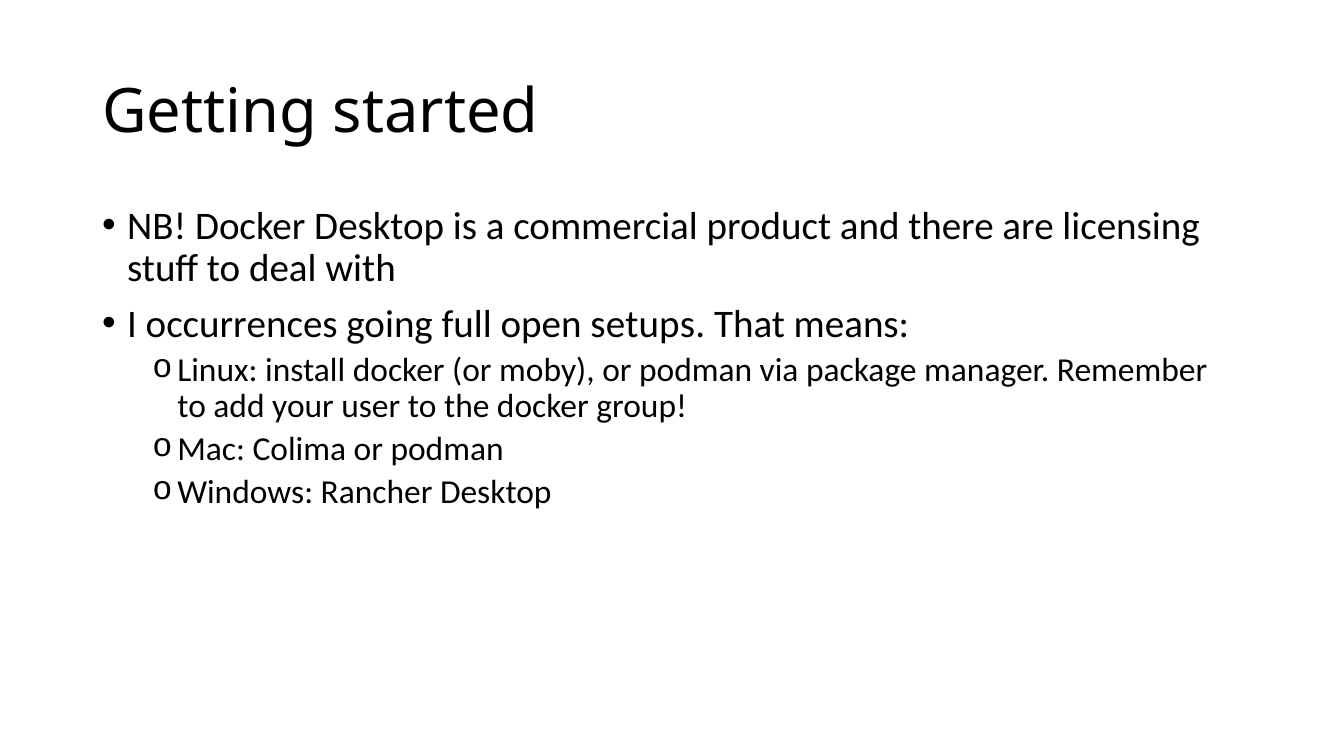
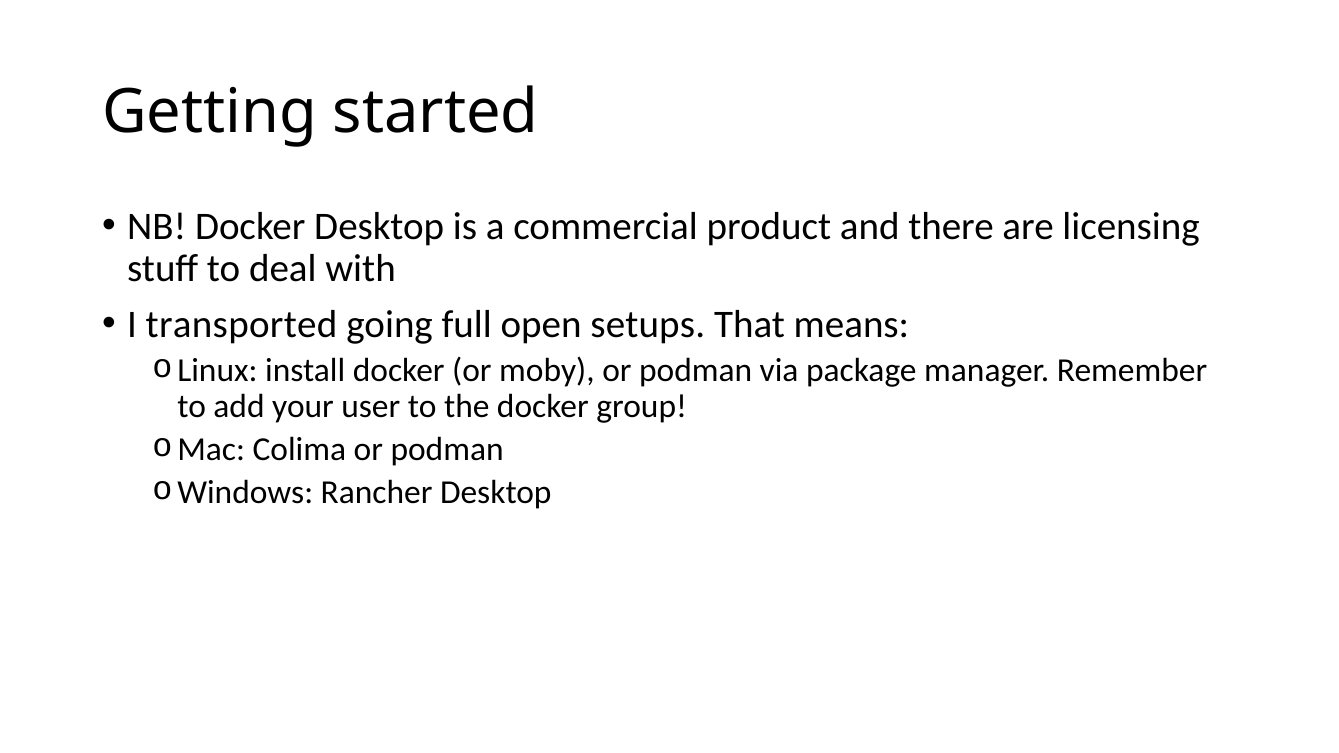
occurrences: occurrences -> transported (242, 324)
